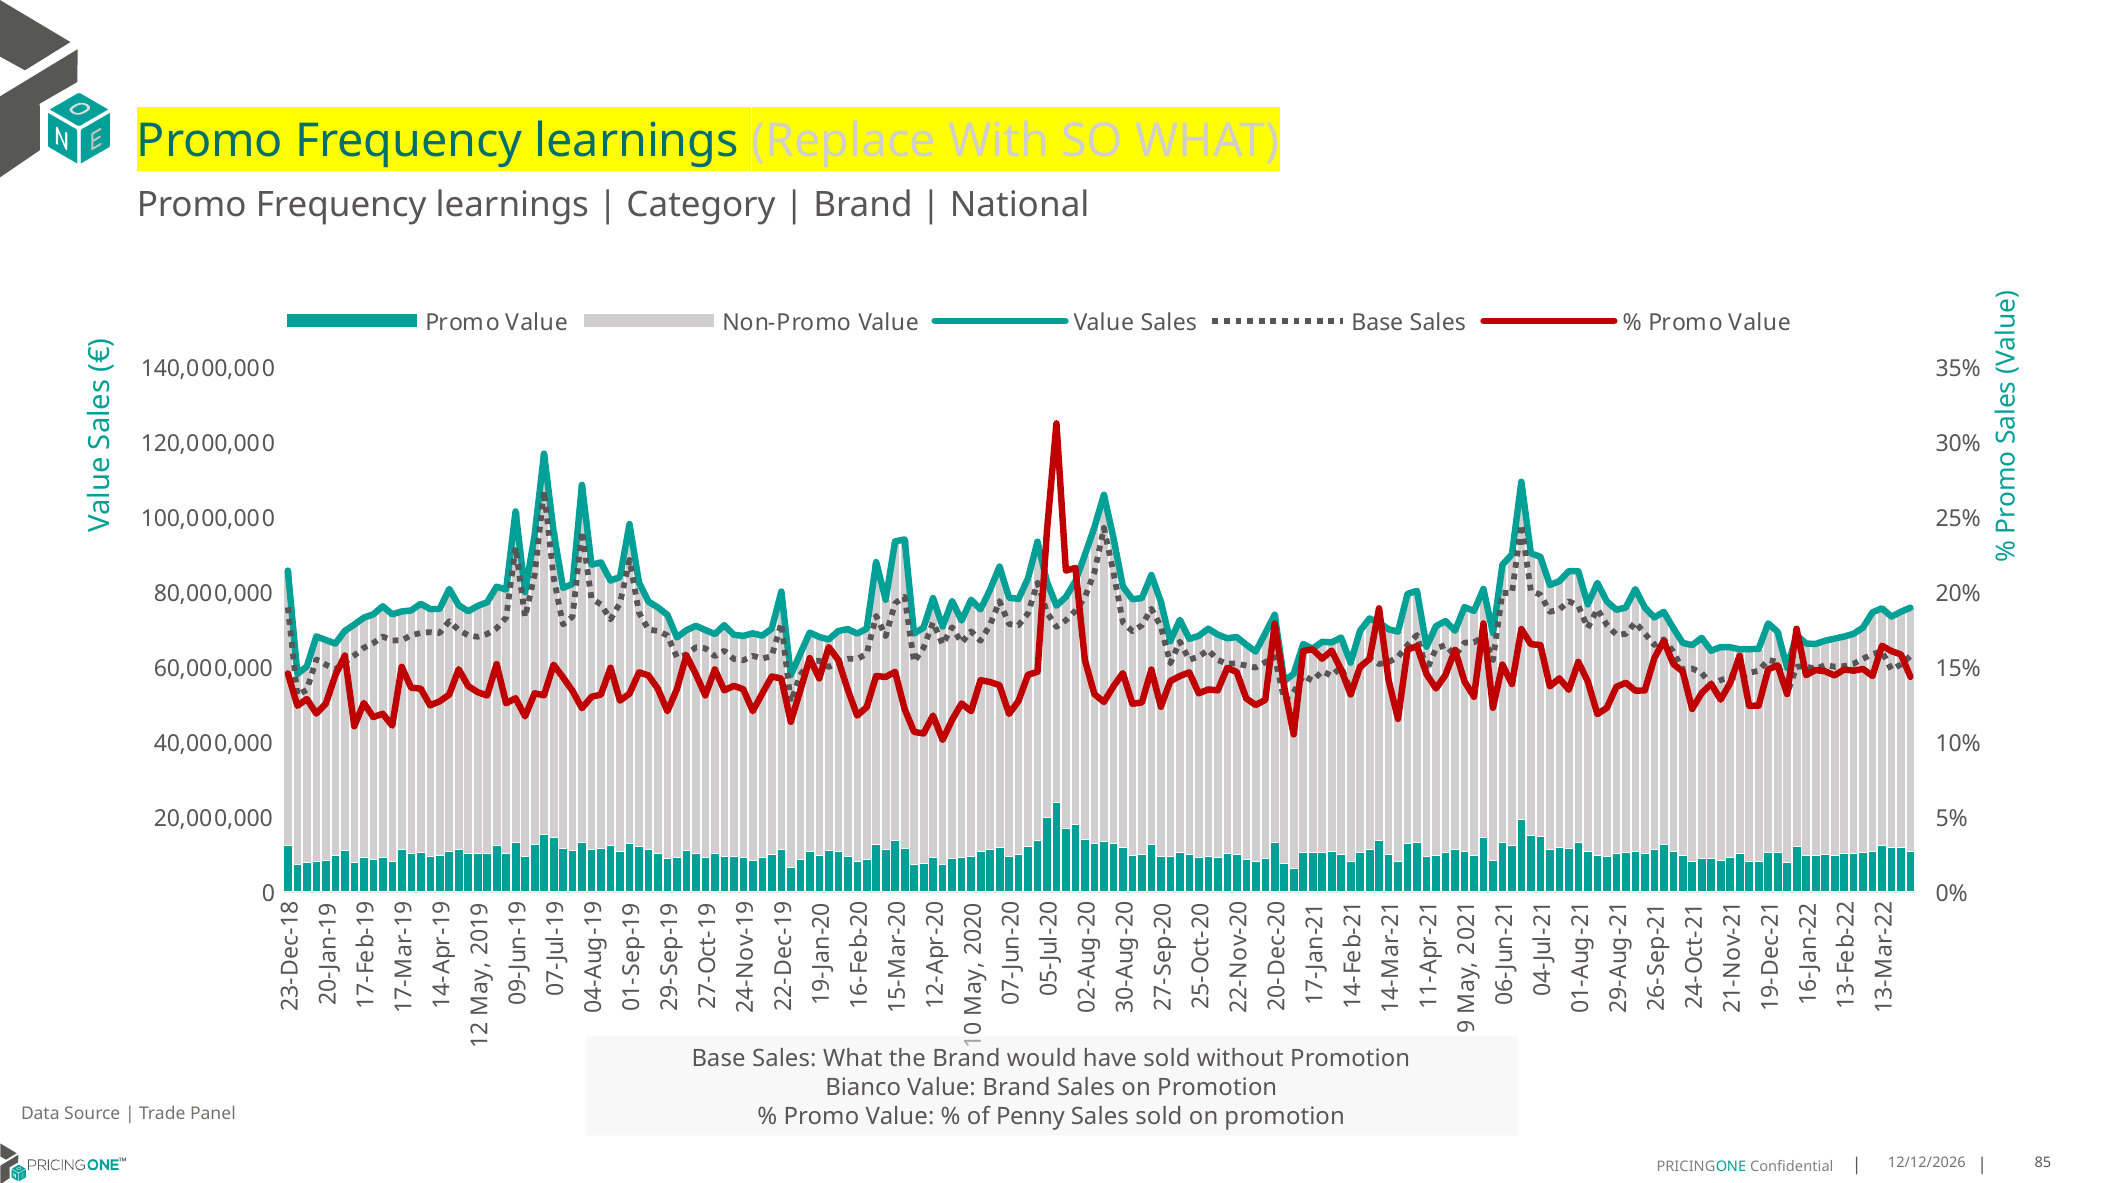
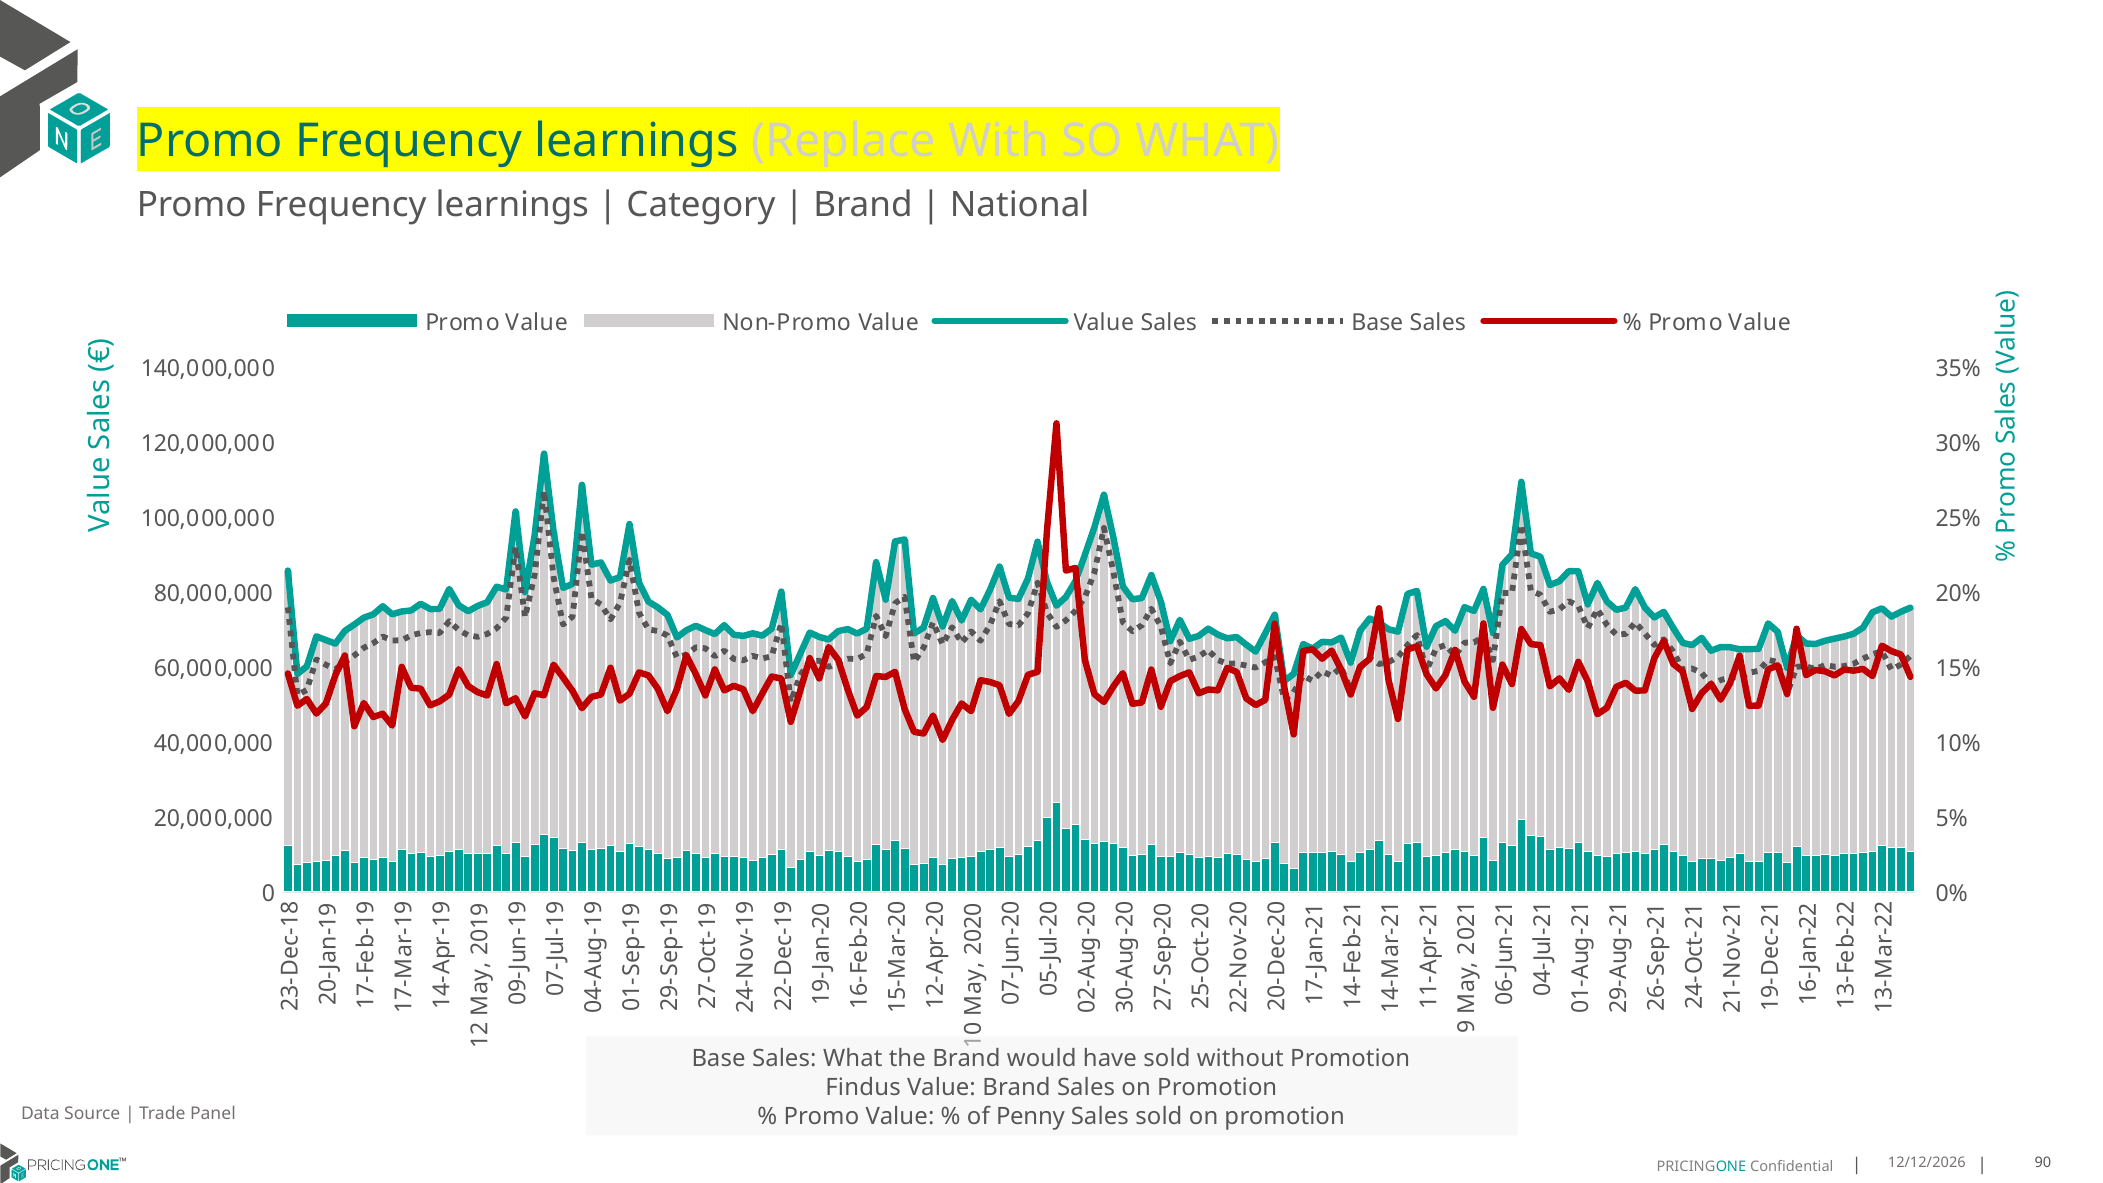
Bianco: Bianco -> Findus (863, 1088)
85: 85 -> 90 (2043, 1163)
